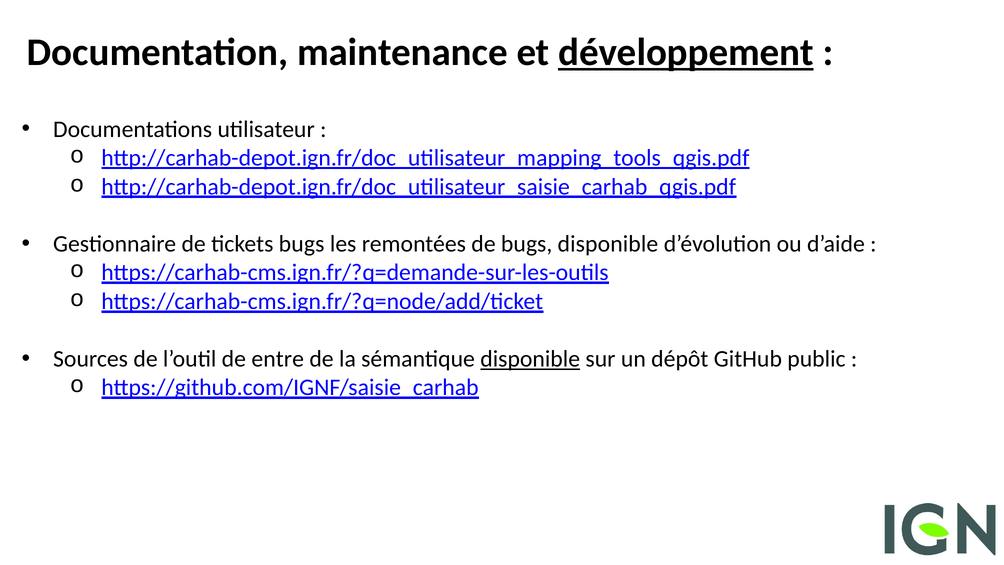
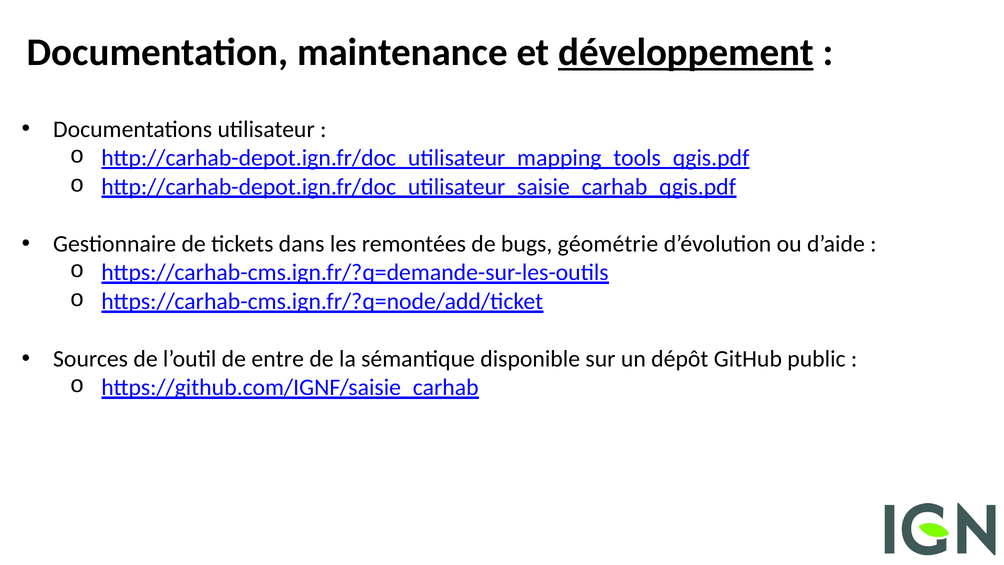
tickets bugs: bugs -> dans (302, 244)
bugs disponible: disponible -> géométrie (608, 244)
disponible underline: present -> none (530, 359)
